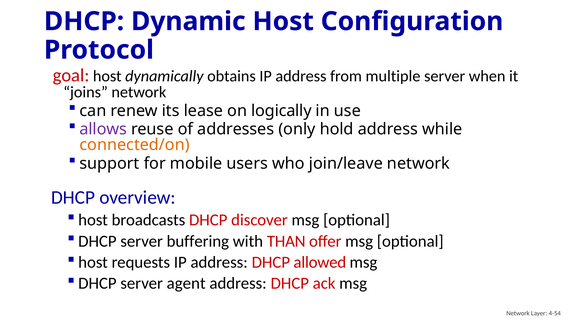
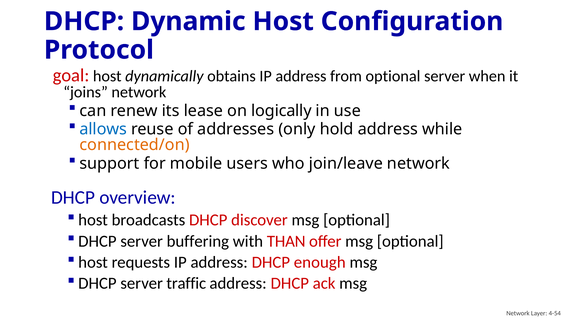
from multiple: multiple -> optional (393, 76)
allows colour: purple -> blue (103, 129)
allowed: allowed -> enough (320, 262)
agent: agent -> traffic (186, 283)
